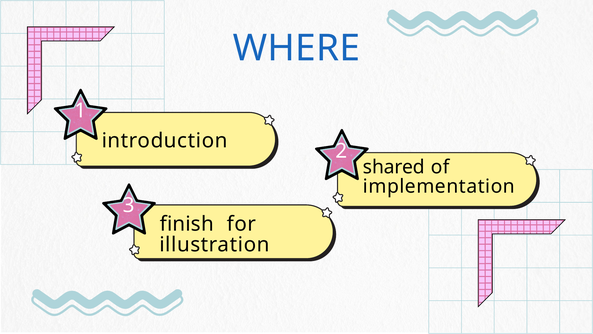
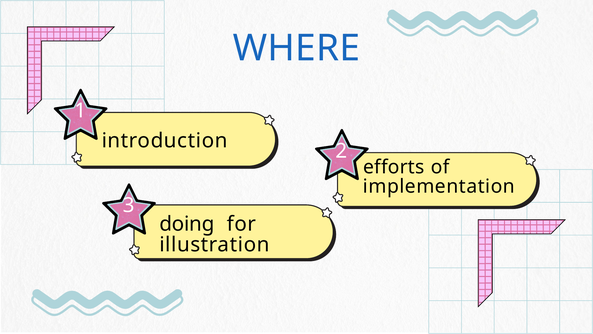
shared: shared -> efforts (394, 167)
finish: finish -> doing (187, 224)
